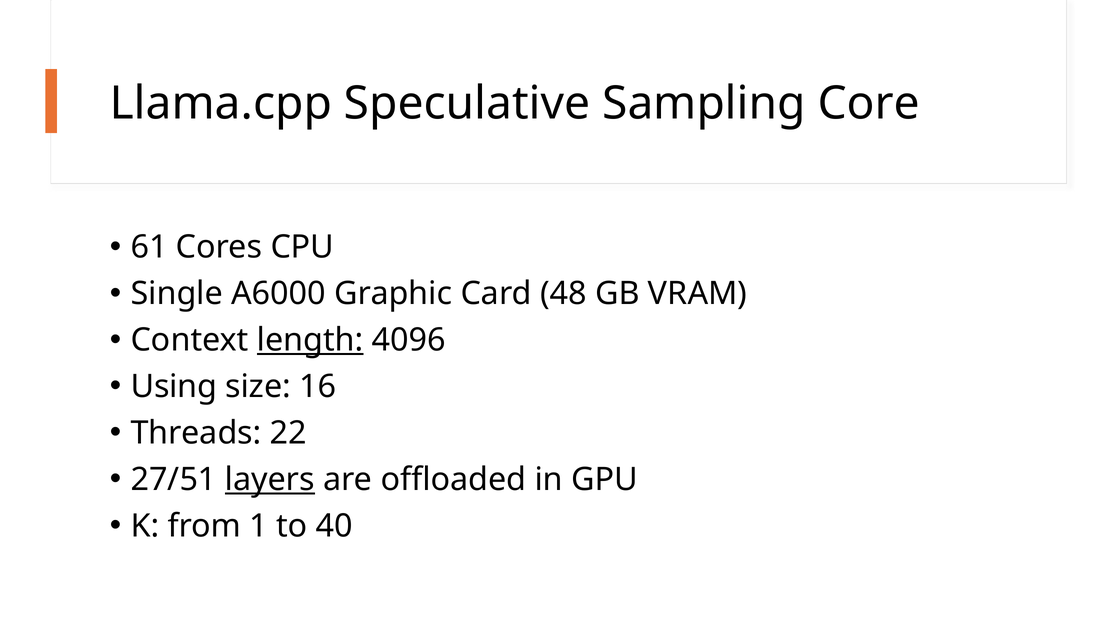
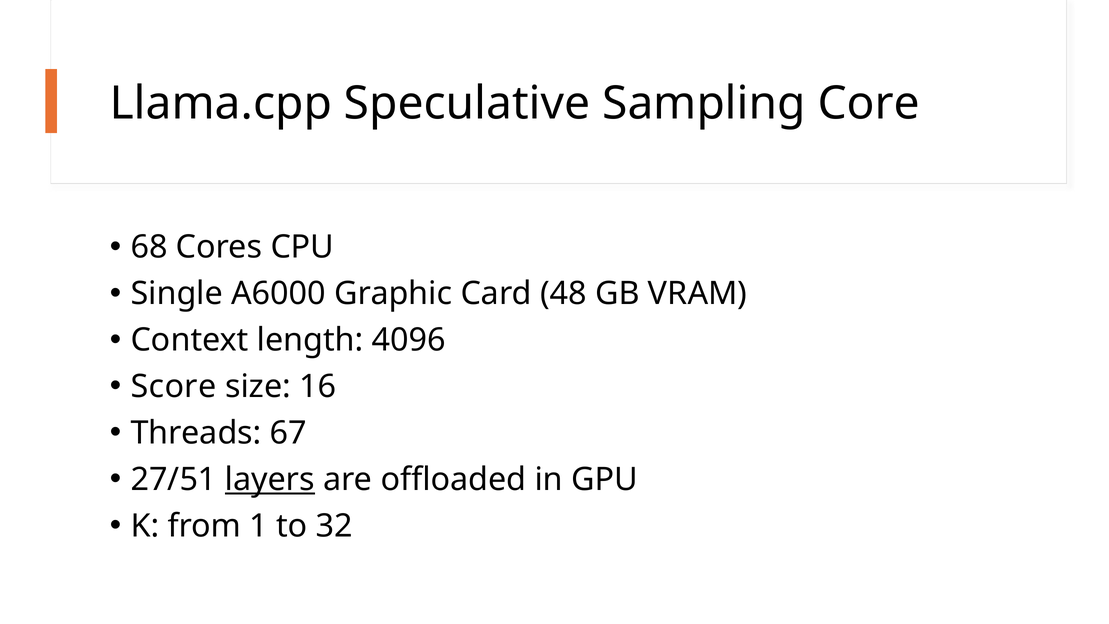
61: 61 -> 68 (149, 247)
length underline: present -> none (310, 340)
Using: Using -> Score (174, 386)
22: 22 -> 67 (288, 433)
40: 40 -> 32 (334, 526)
